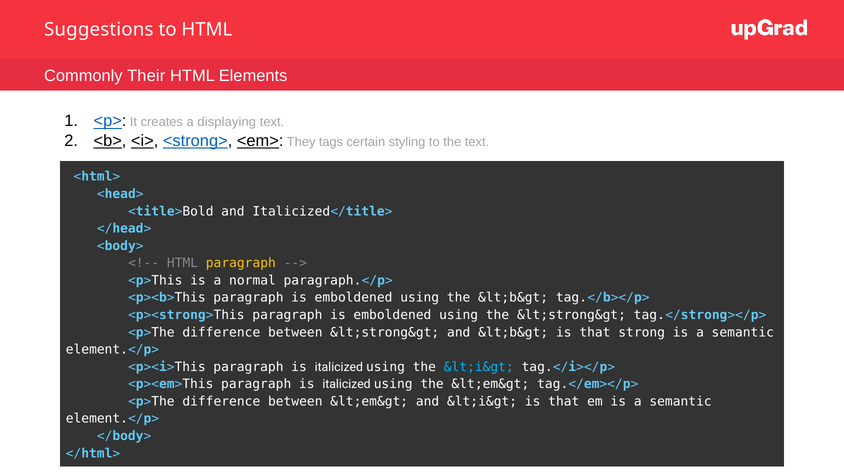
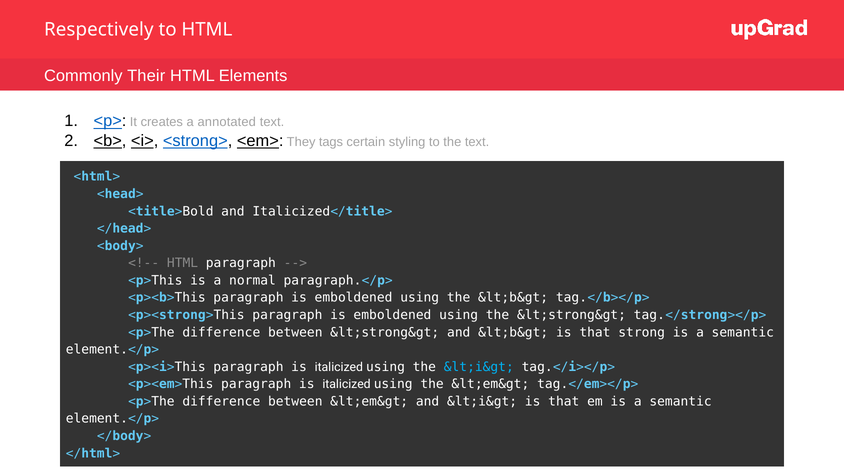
Suggestions: Suggestions -> Respectively (99, 29)
displaying: displaying -> annotated (227, 122)
paragraph colour: yellow -> white (241, 263)
